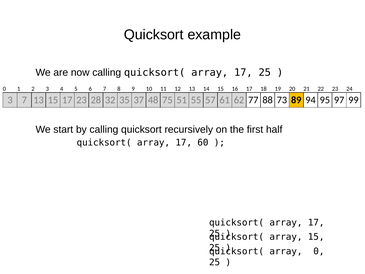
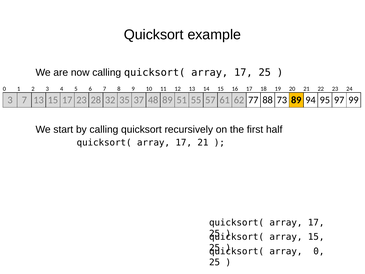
48 75: 75 -> 89 (167, 100)
17 60: 60 -> 21 (203, 143)
